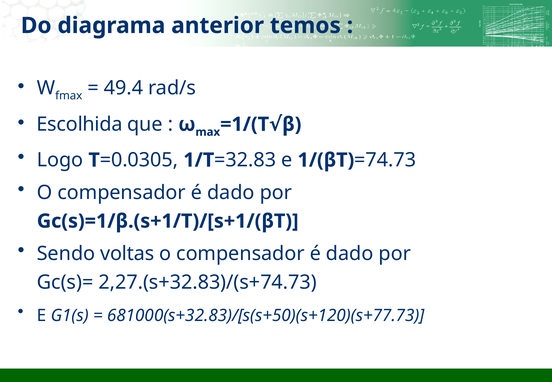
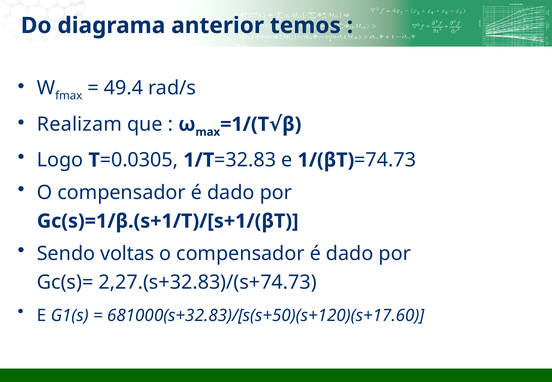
Escolhida: Escolhida -> Realizam (79, 124)
681000(s+32.83)/[s(s+50)(s+120)(s+77.73: 681000(s+32.83)/[s(s+50)(s+120)(s+77.73 -> 681000(s+32.83)/[s(s+50)(s+120)(s+17.60 (266, 316)
